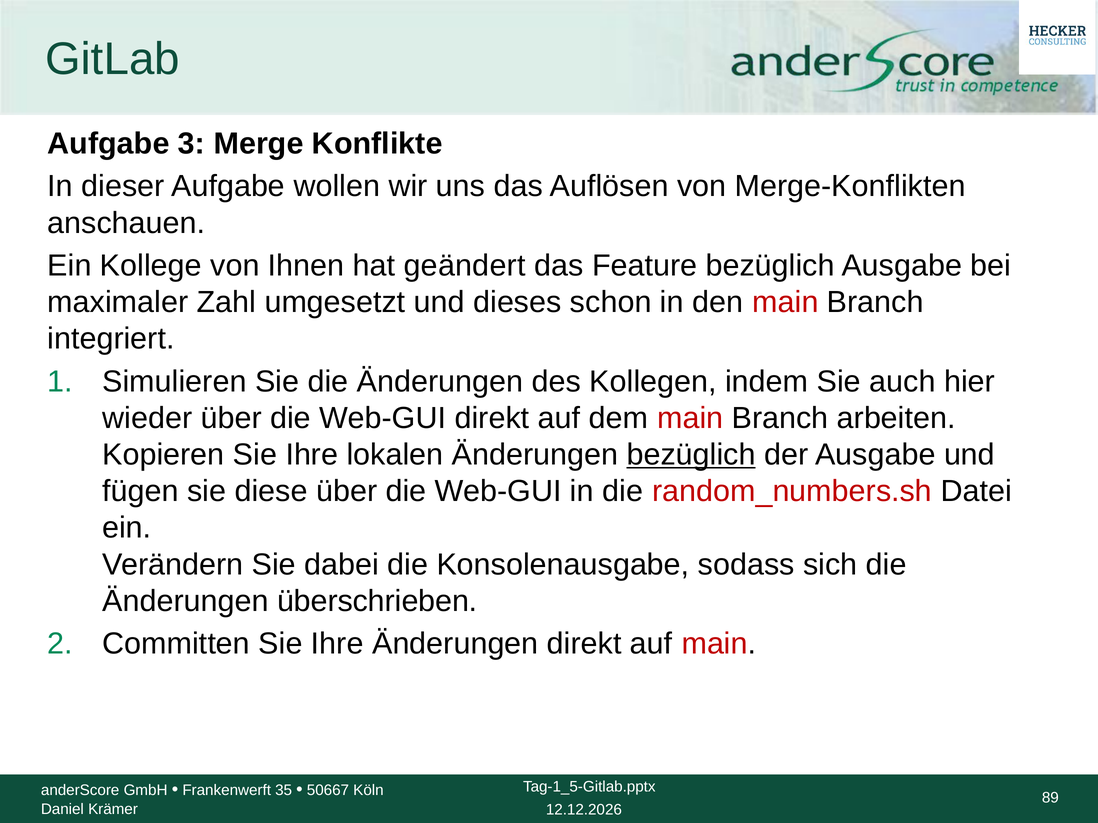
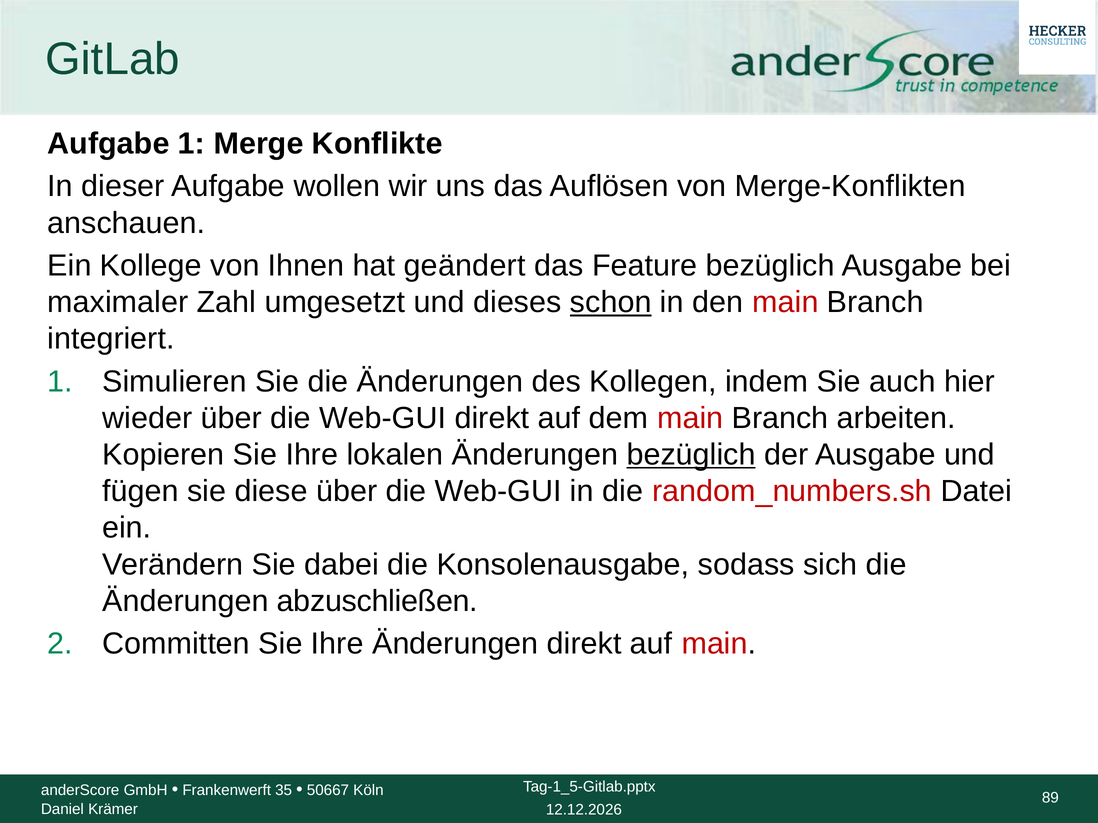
Aufgabe 3: 3 -> 1 (192, 144)
schon underline: none -> present (611, 302)
überschrieben: überschrieben -> abzuschließen (377, 601)
